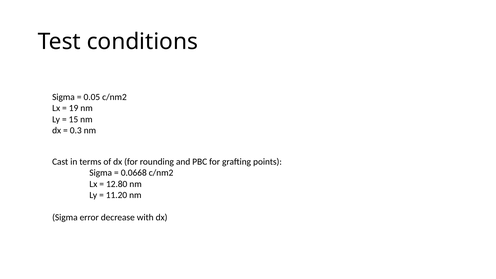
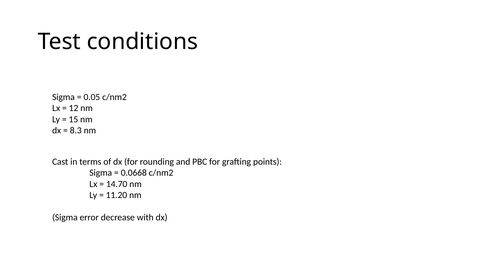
19: 19 -> 12 (74, 108)
0.3: 0.3 -> 8.3 (76, 130)
12.80: 12.80 -> 14.70 (117, 184)
